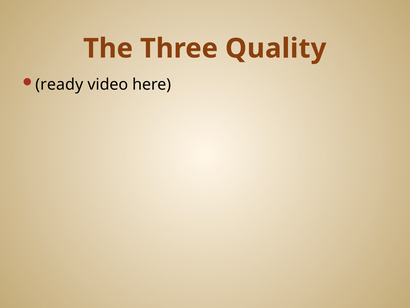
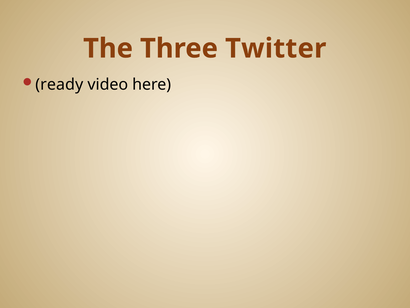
Quality: Quality -> Twitter (276, 48)
